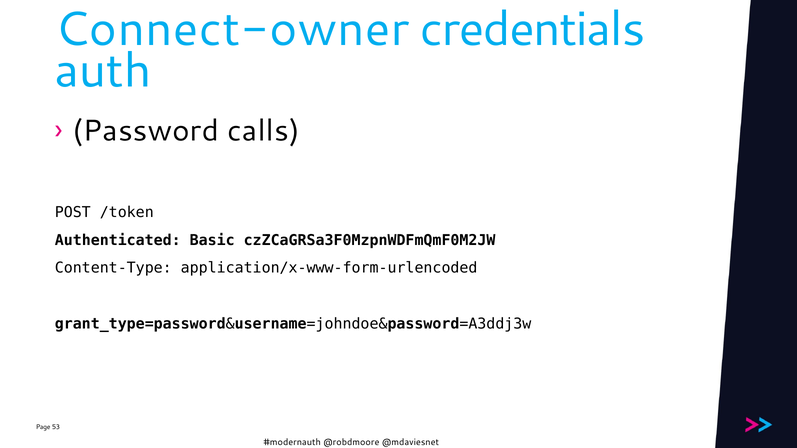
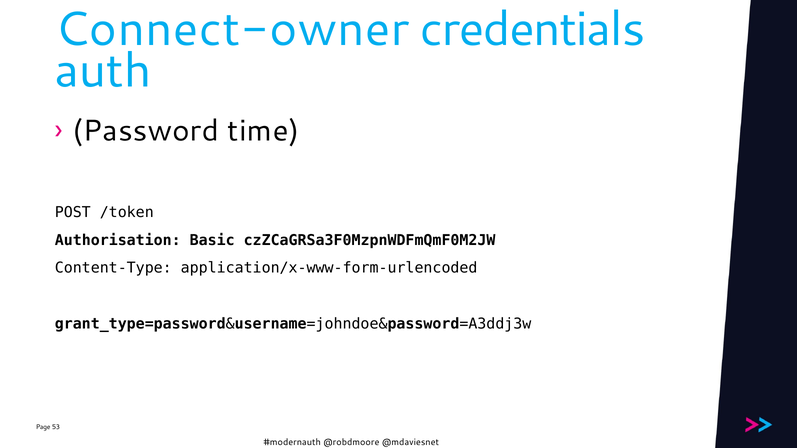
calls: calls -> time (264, 131)
Authenticated: Authenticated -> Authorisation (118, 240)
